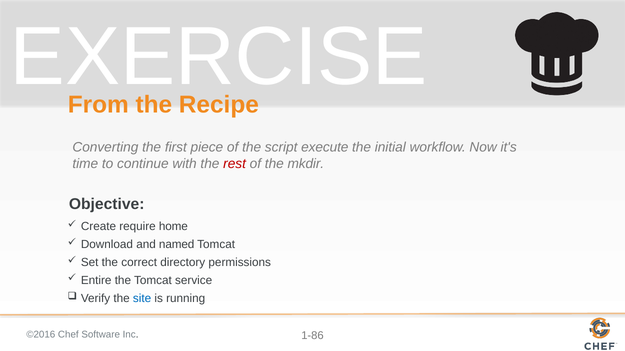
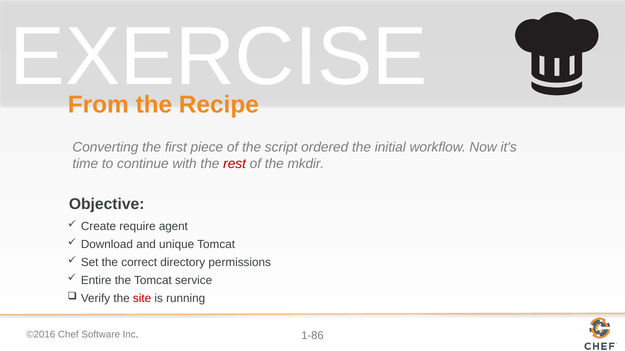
execute: execute -> ordered (325, 147)
home: home -> agent (173, 227)
named: named -> unique (177, 245)
site colour: blue -> red (142, 299)
